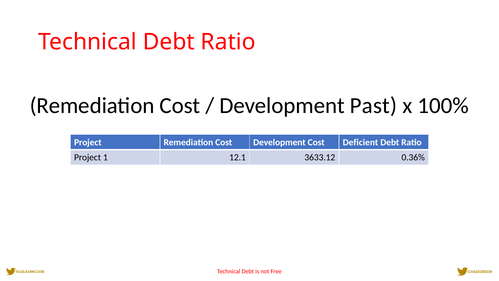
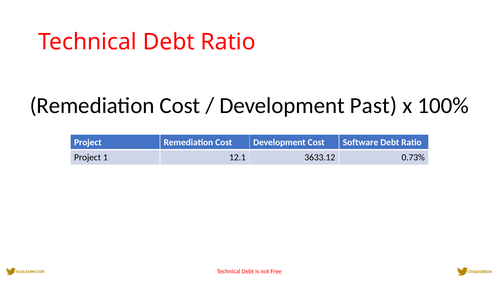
Deficient: Deficient -> Software (361, 142)
0.36%: 0.36% -> 0.73% (413, 157)
